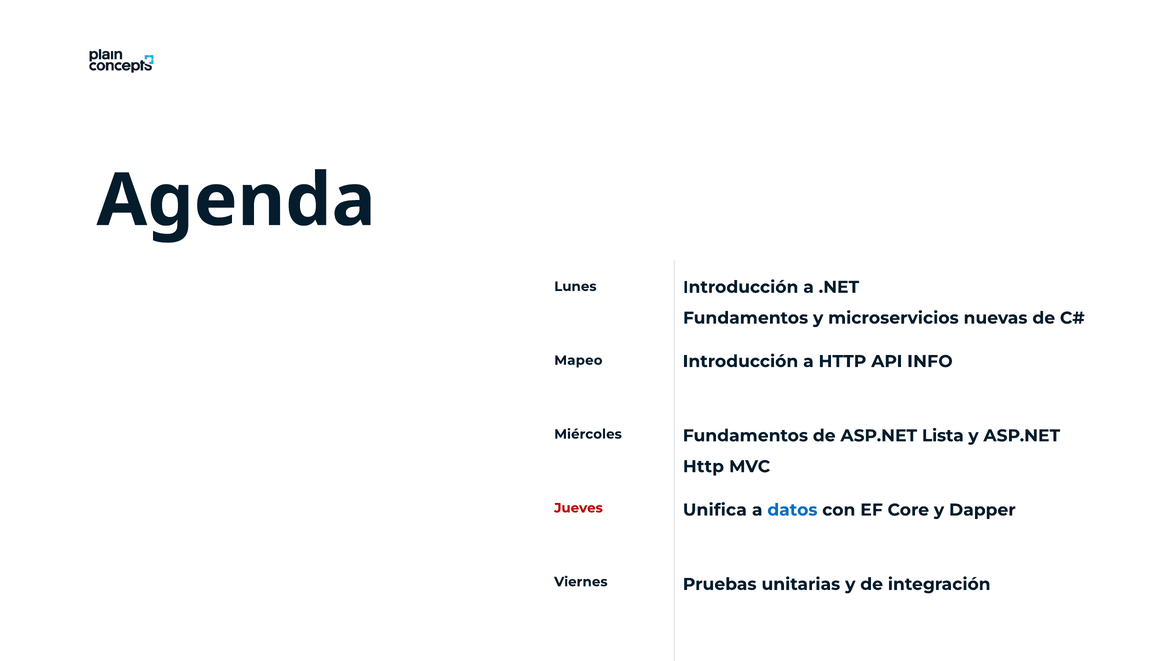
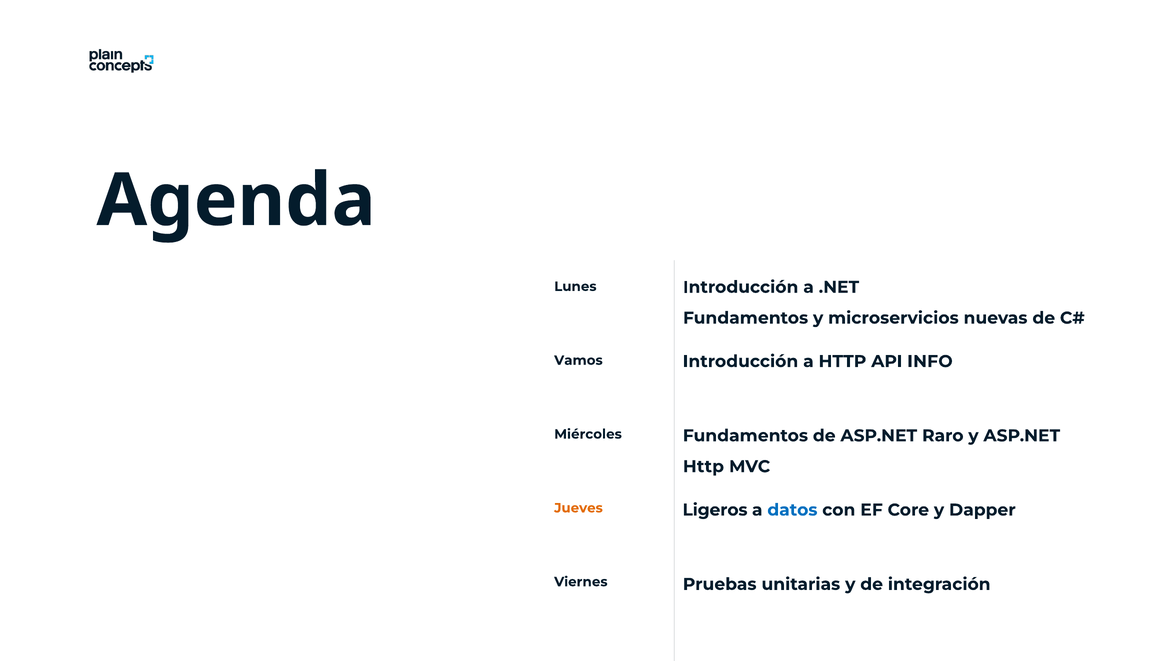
Mapeo: Mapeo -> Vamos (578, 360)
Lista: Lista -> Raro (943, 436)
Jueves colour: red -> orange (578, 508)
Unifica: Unifica -> Ligeros (715, 510)
